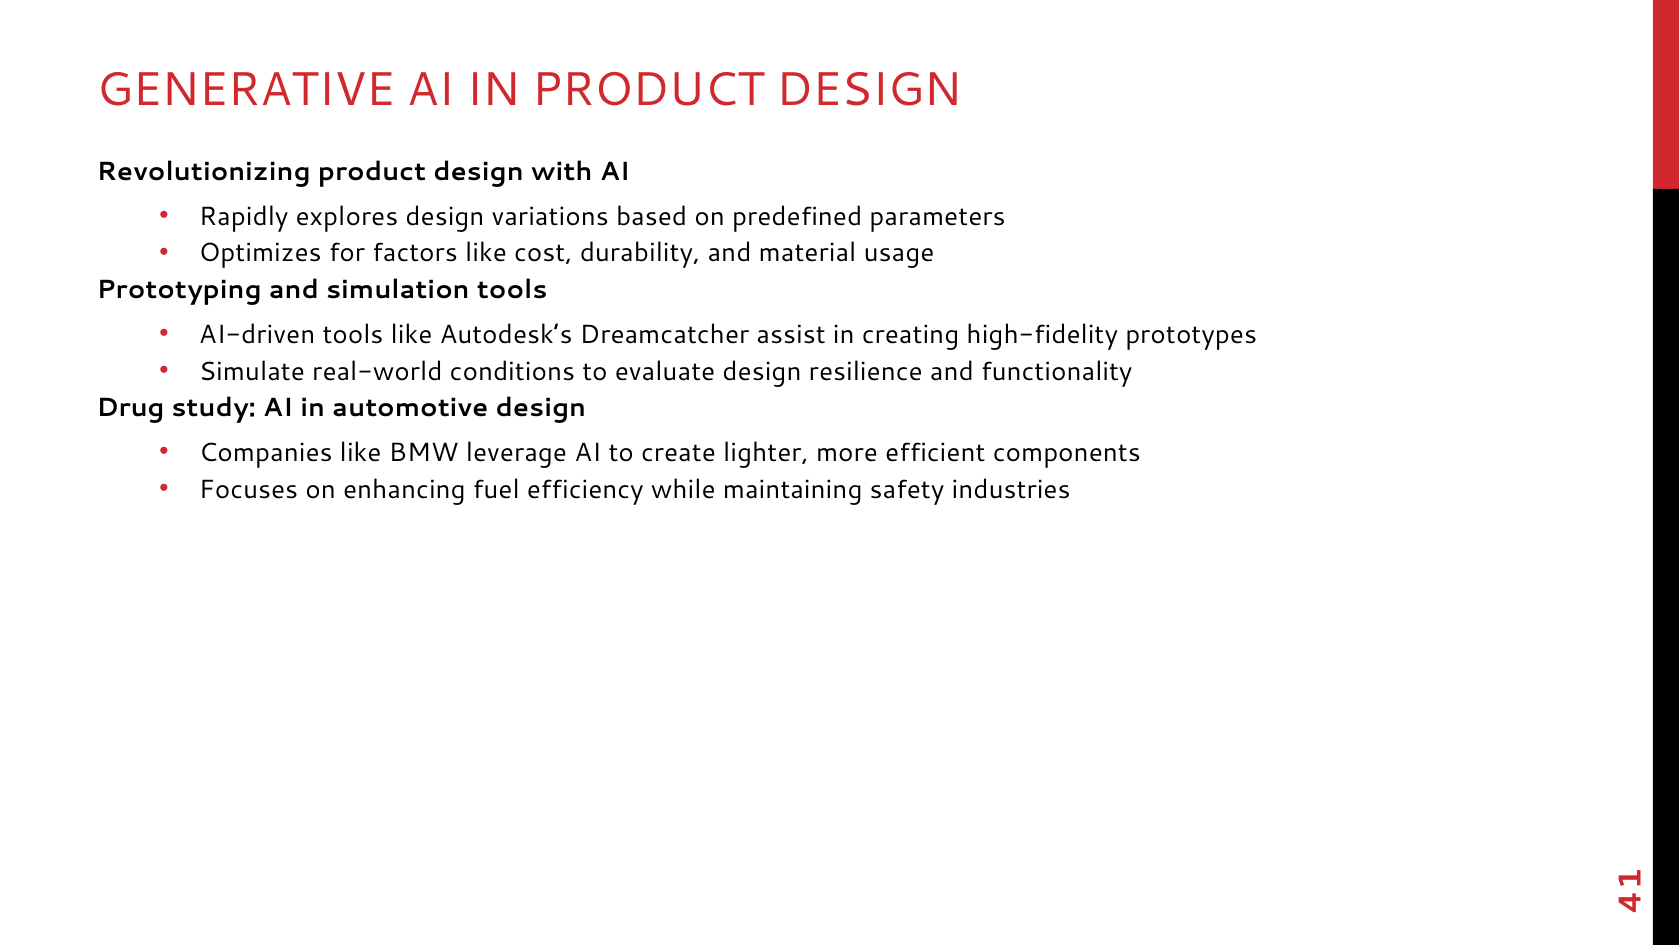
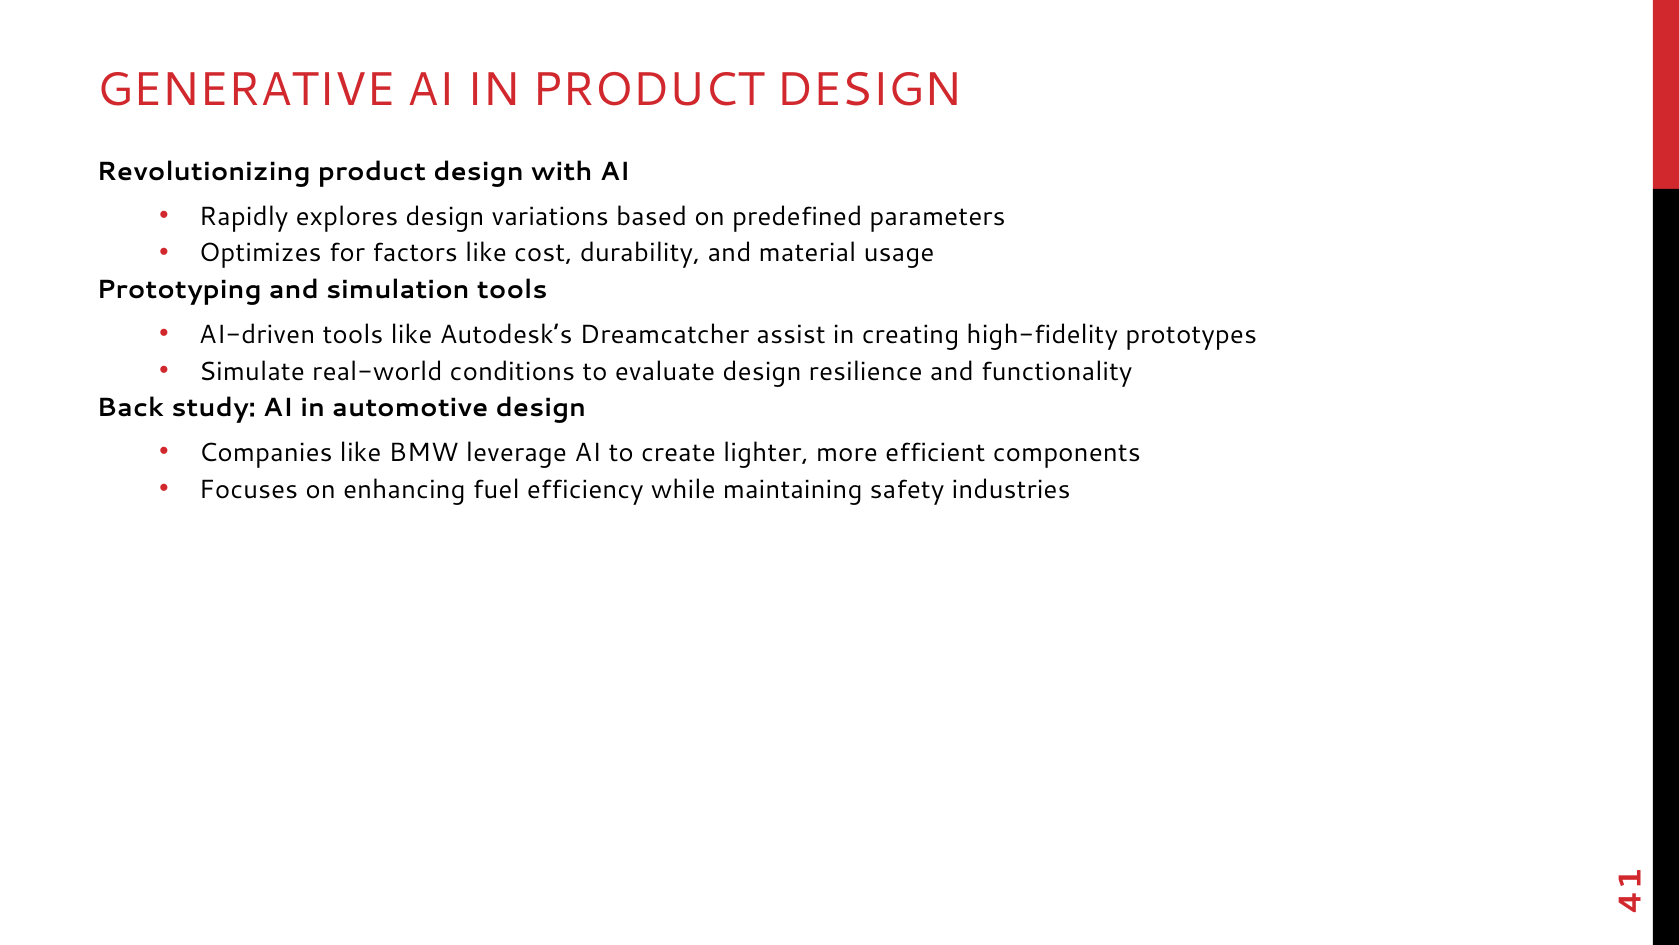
Drug: Drug -> Back (130, 408)
